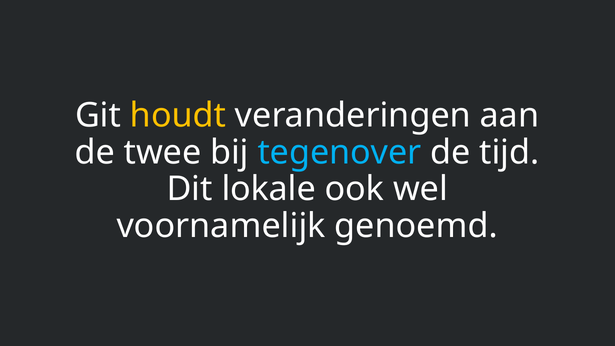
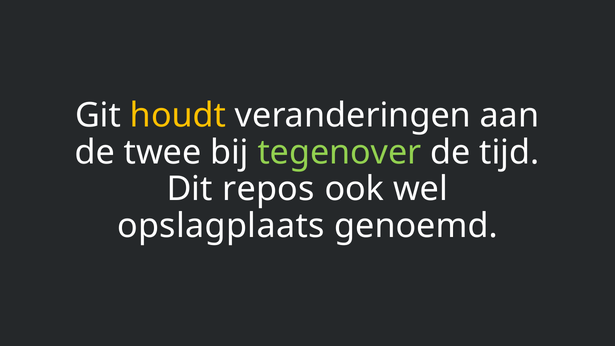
tegenover colour: light blue -> light green (340, 152)
lokale: lokale -> repos (268, 189)
voornamelijk: voornamelijk -> opslagplaats (221, 226)
